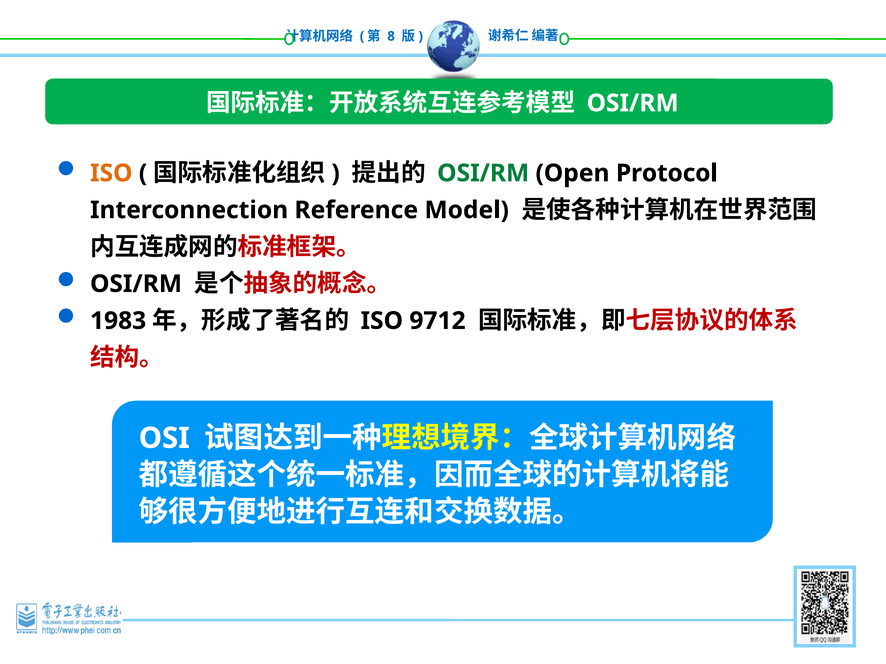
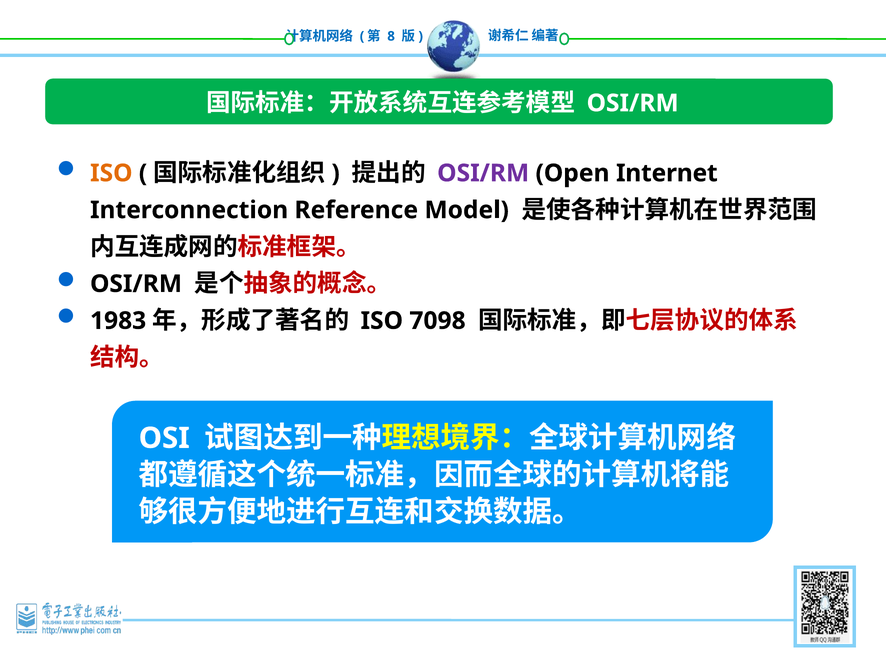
OSI/RM colour: green -> purple (483, 173)
Protocol: Protocol -> Internet (667, 173)
9712: 9712 -> 7098 (438, 321)
